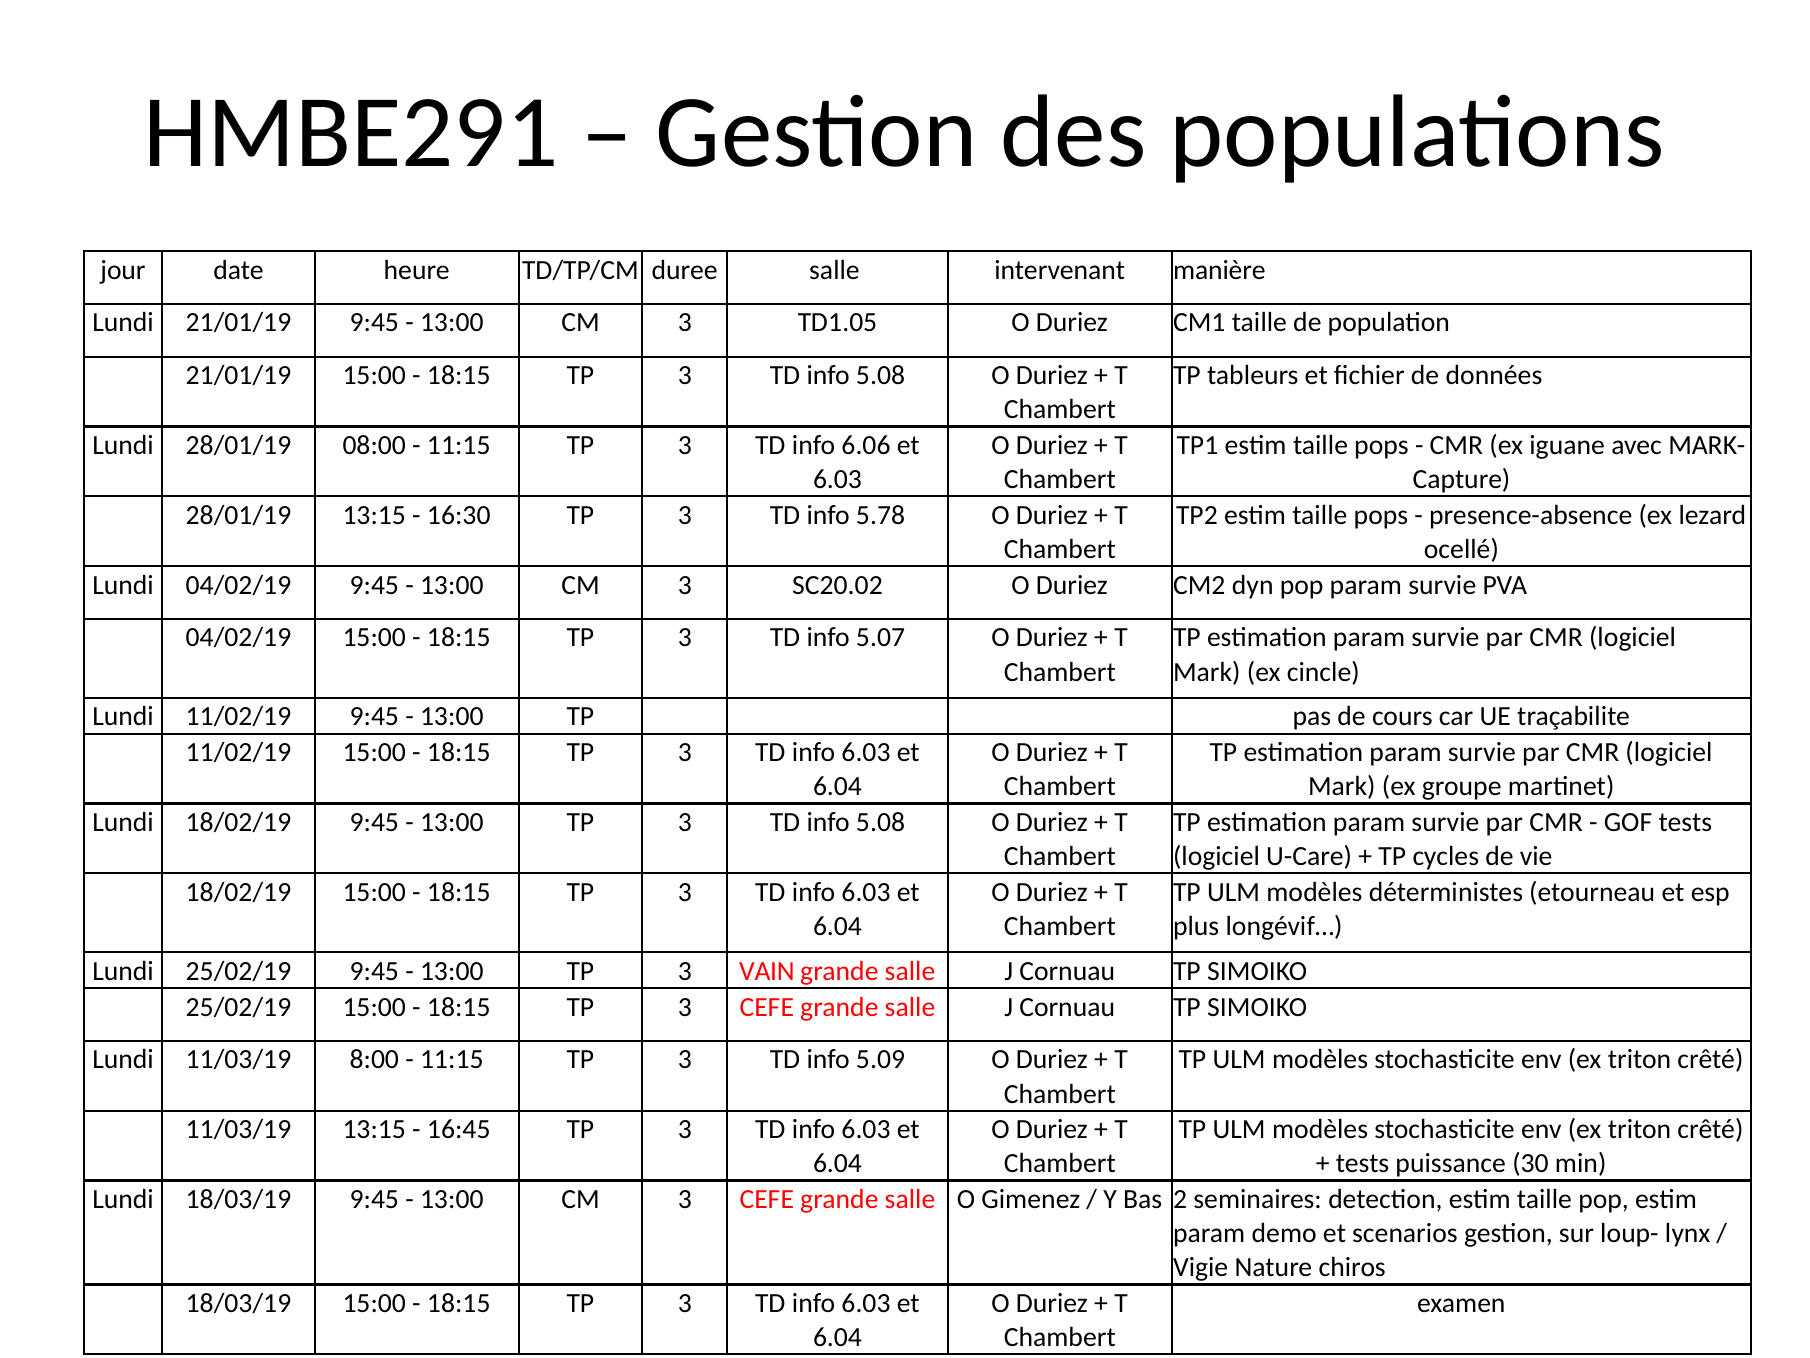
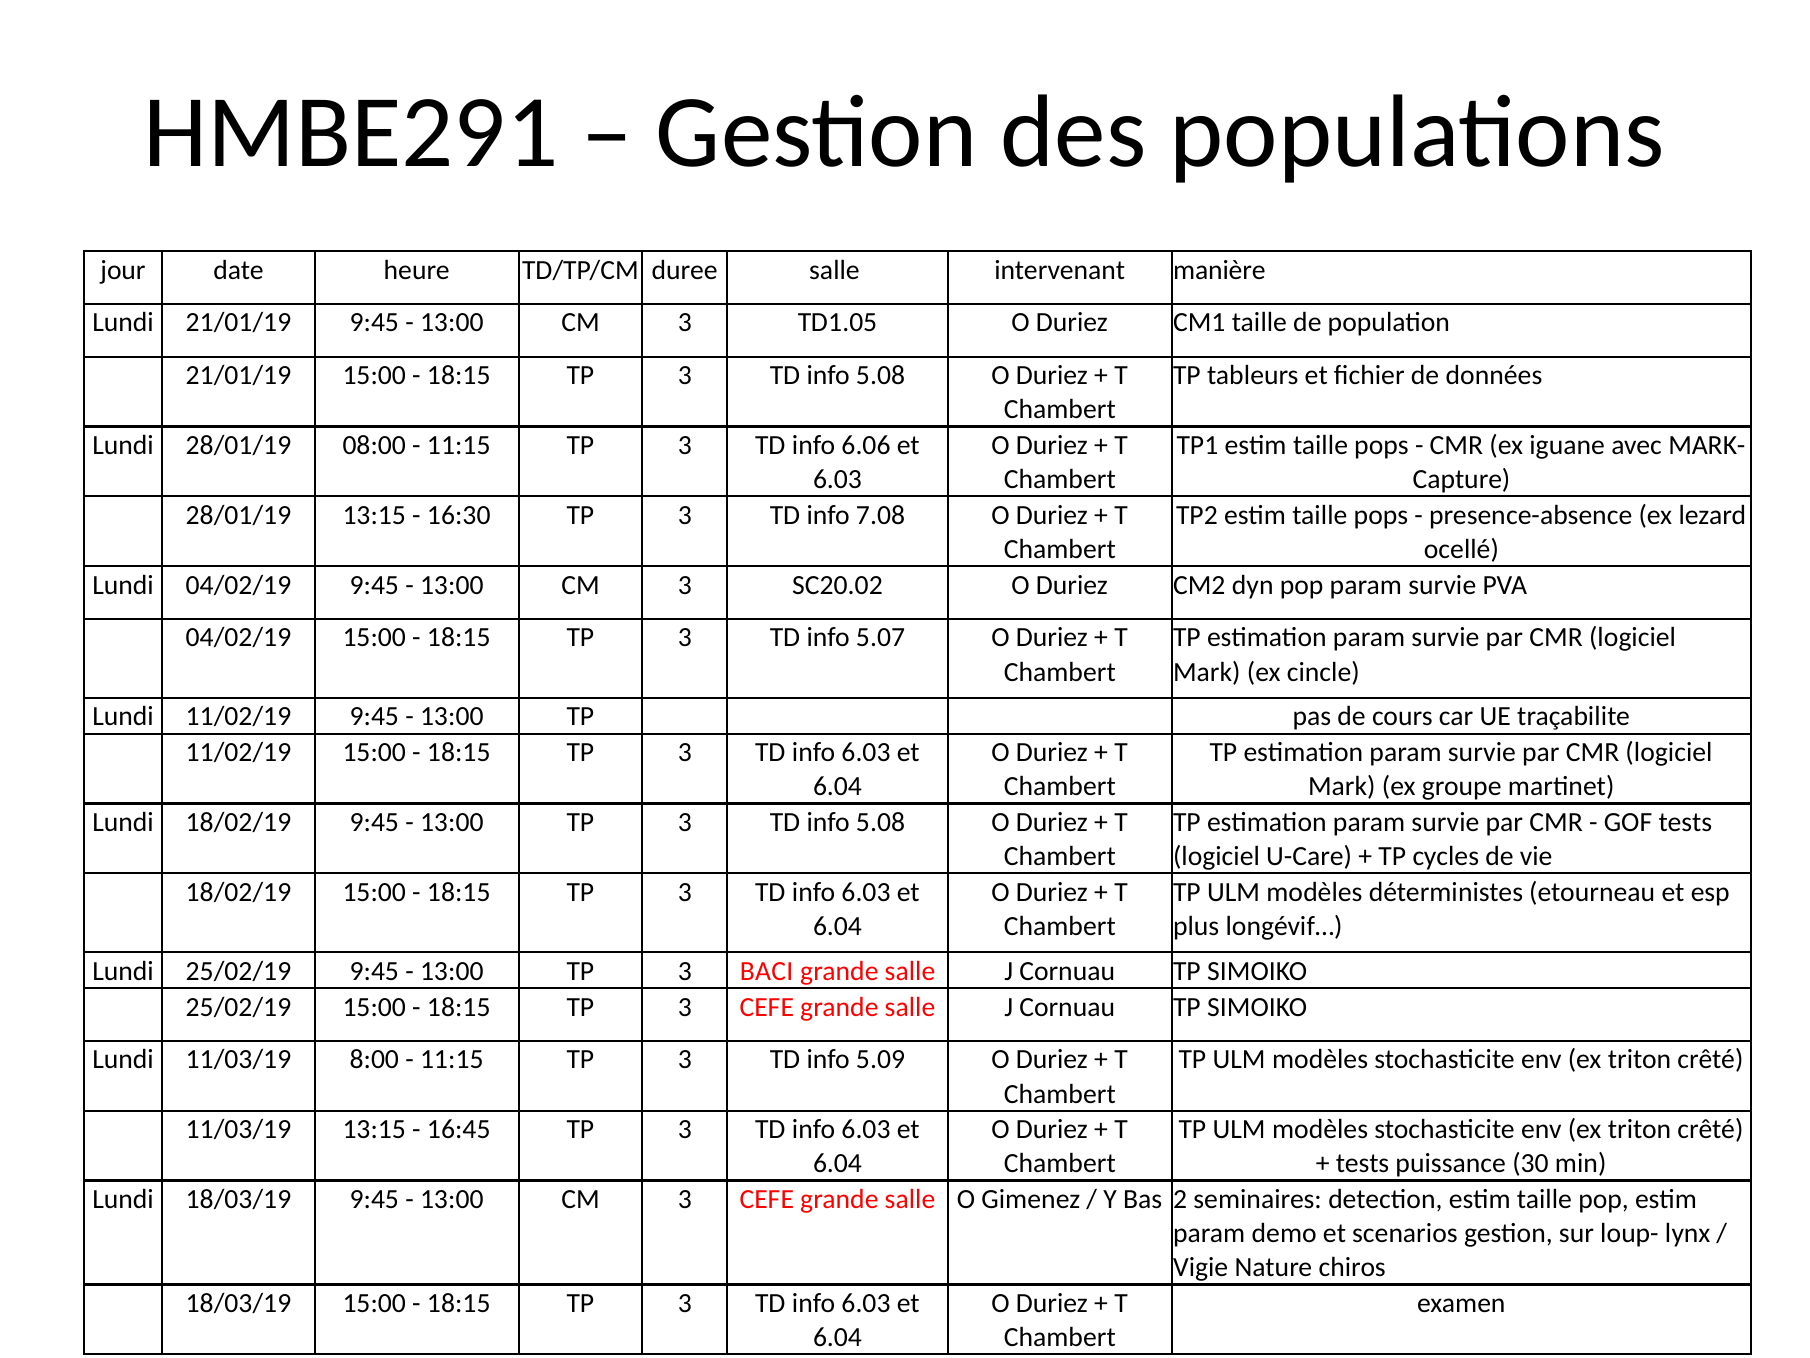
5.78: 5.78 -> 7.08 (881, 515)
VAIN: VAIN -> BACI (767, 971)
